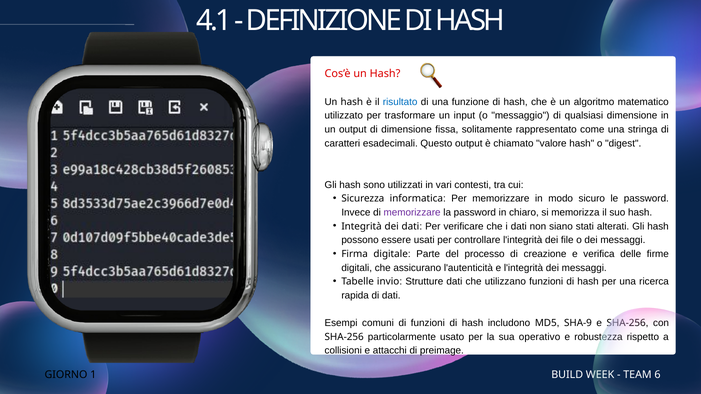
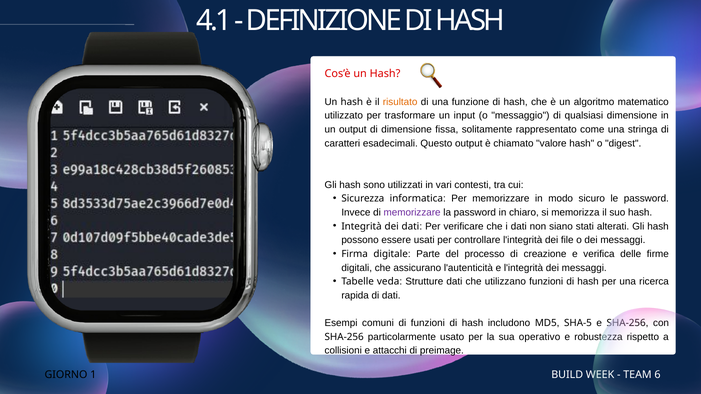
risultato colour: blue -> orange (400, 102)
invio: invio -> veda (388, 282)
SHA-9: SHA-9 -> SHA-5 (578, 323)
